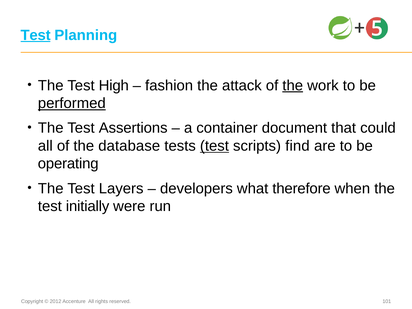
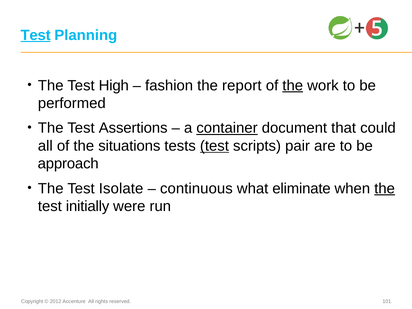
attack: attack -> report (242, 86)
performed underline: present -> none (72, 103)
container underline: none -> present (227, 128)
database: database -> situations (129, 146)
find: find -> pair (298, 146)
operating: operating -> approach (68, 164)
Layers: Layers -> Isolate (121, 188)
developers: developers -> continuous (196, 188)
therefore: therefore -> eliminate (302, 188)
the underline: none -> present (385, 188)
